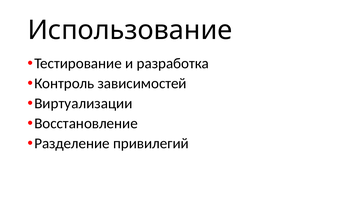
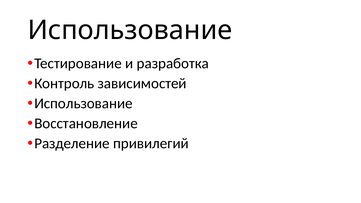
Виртуализации: Виртуализации -> Использование (83, 103)
